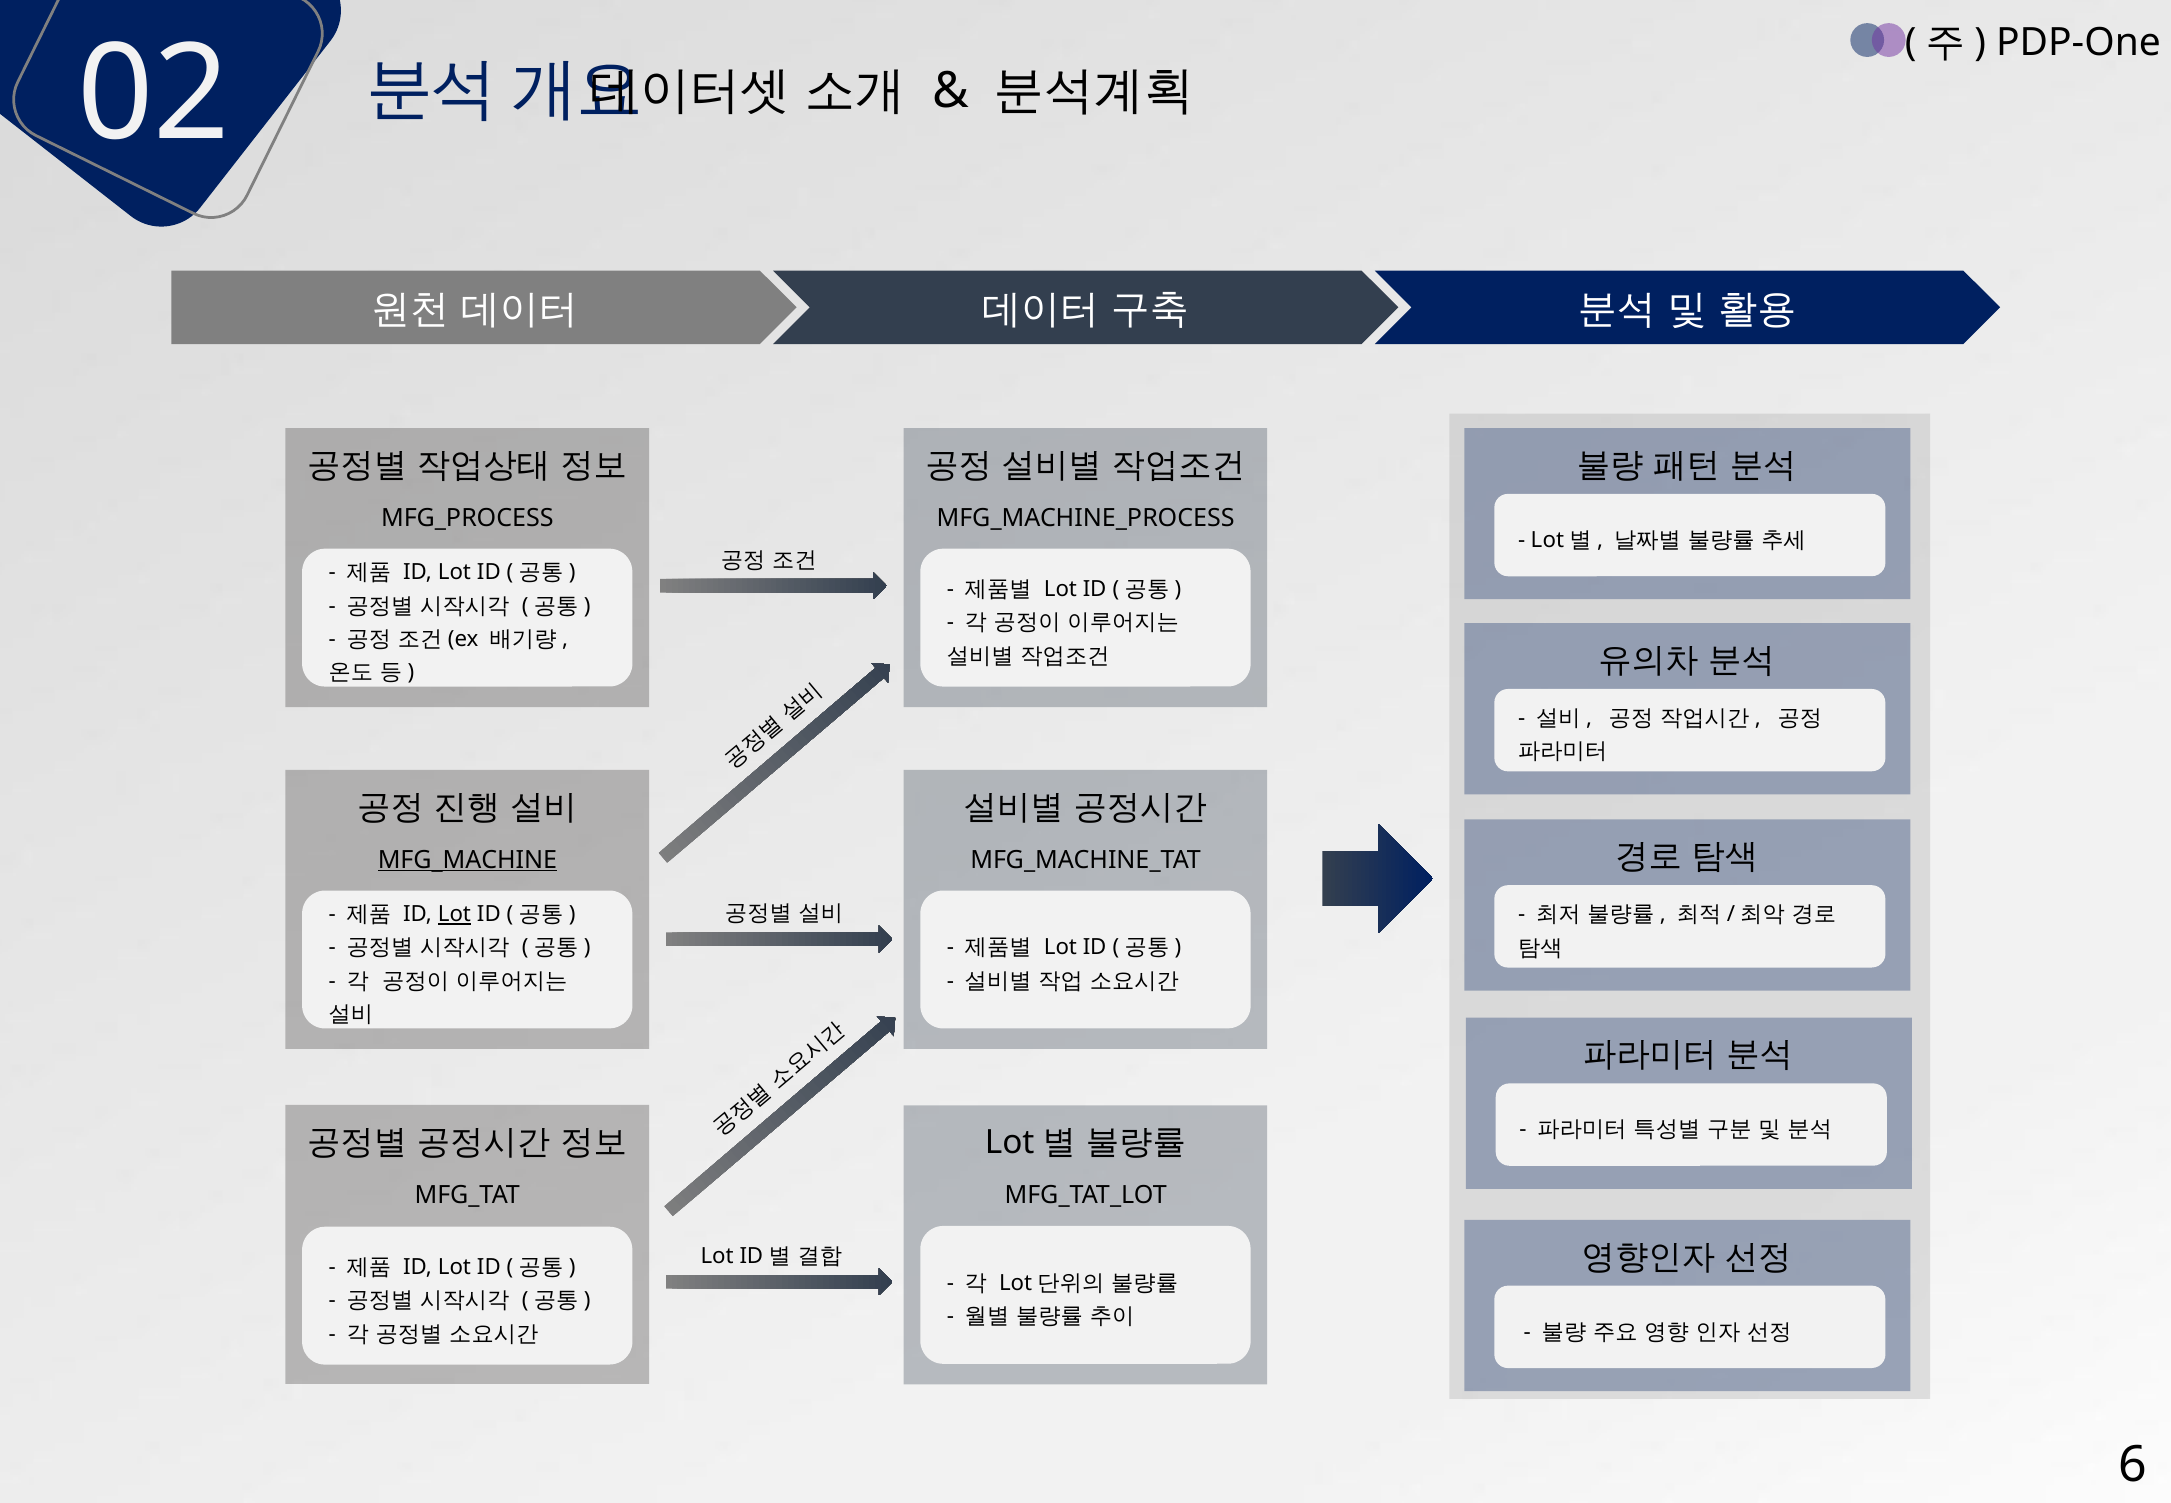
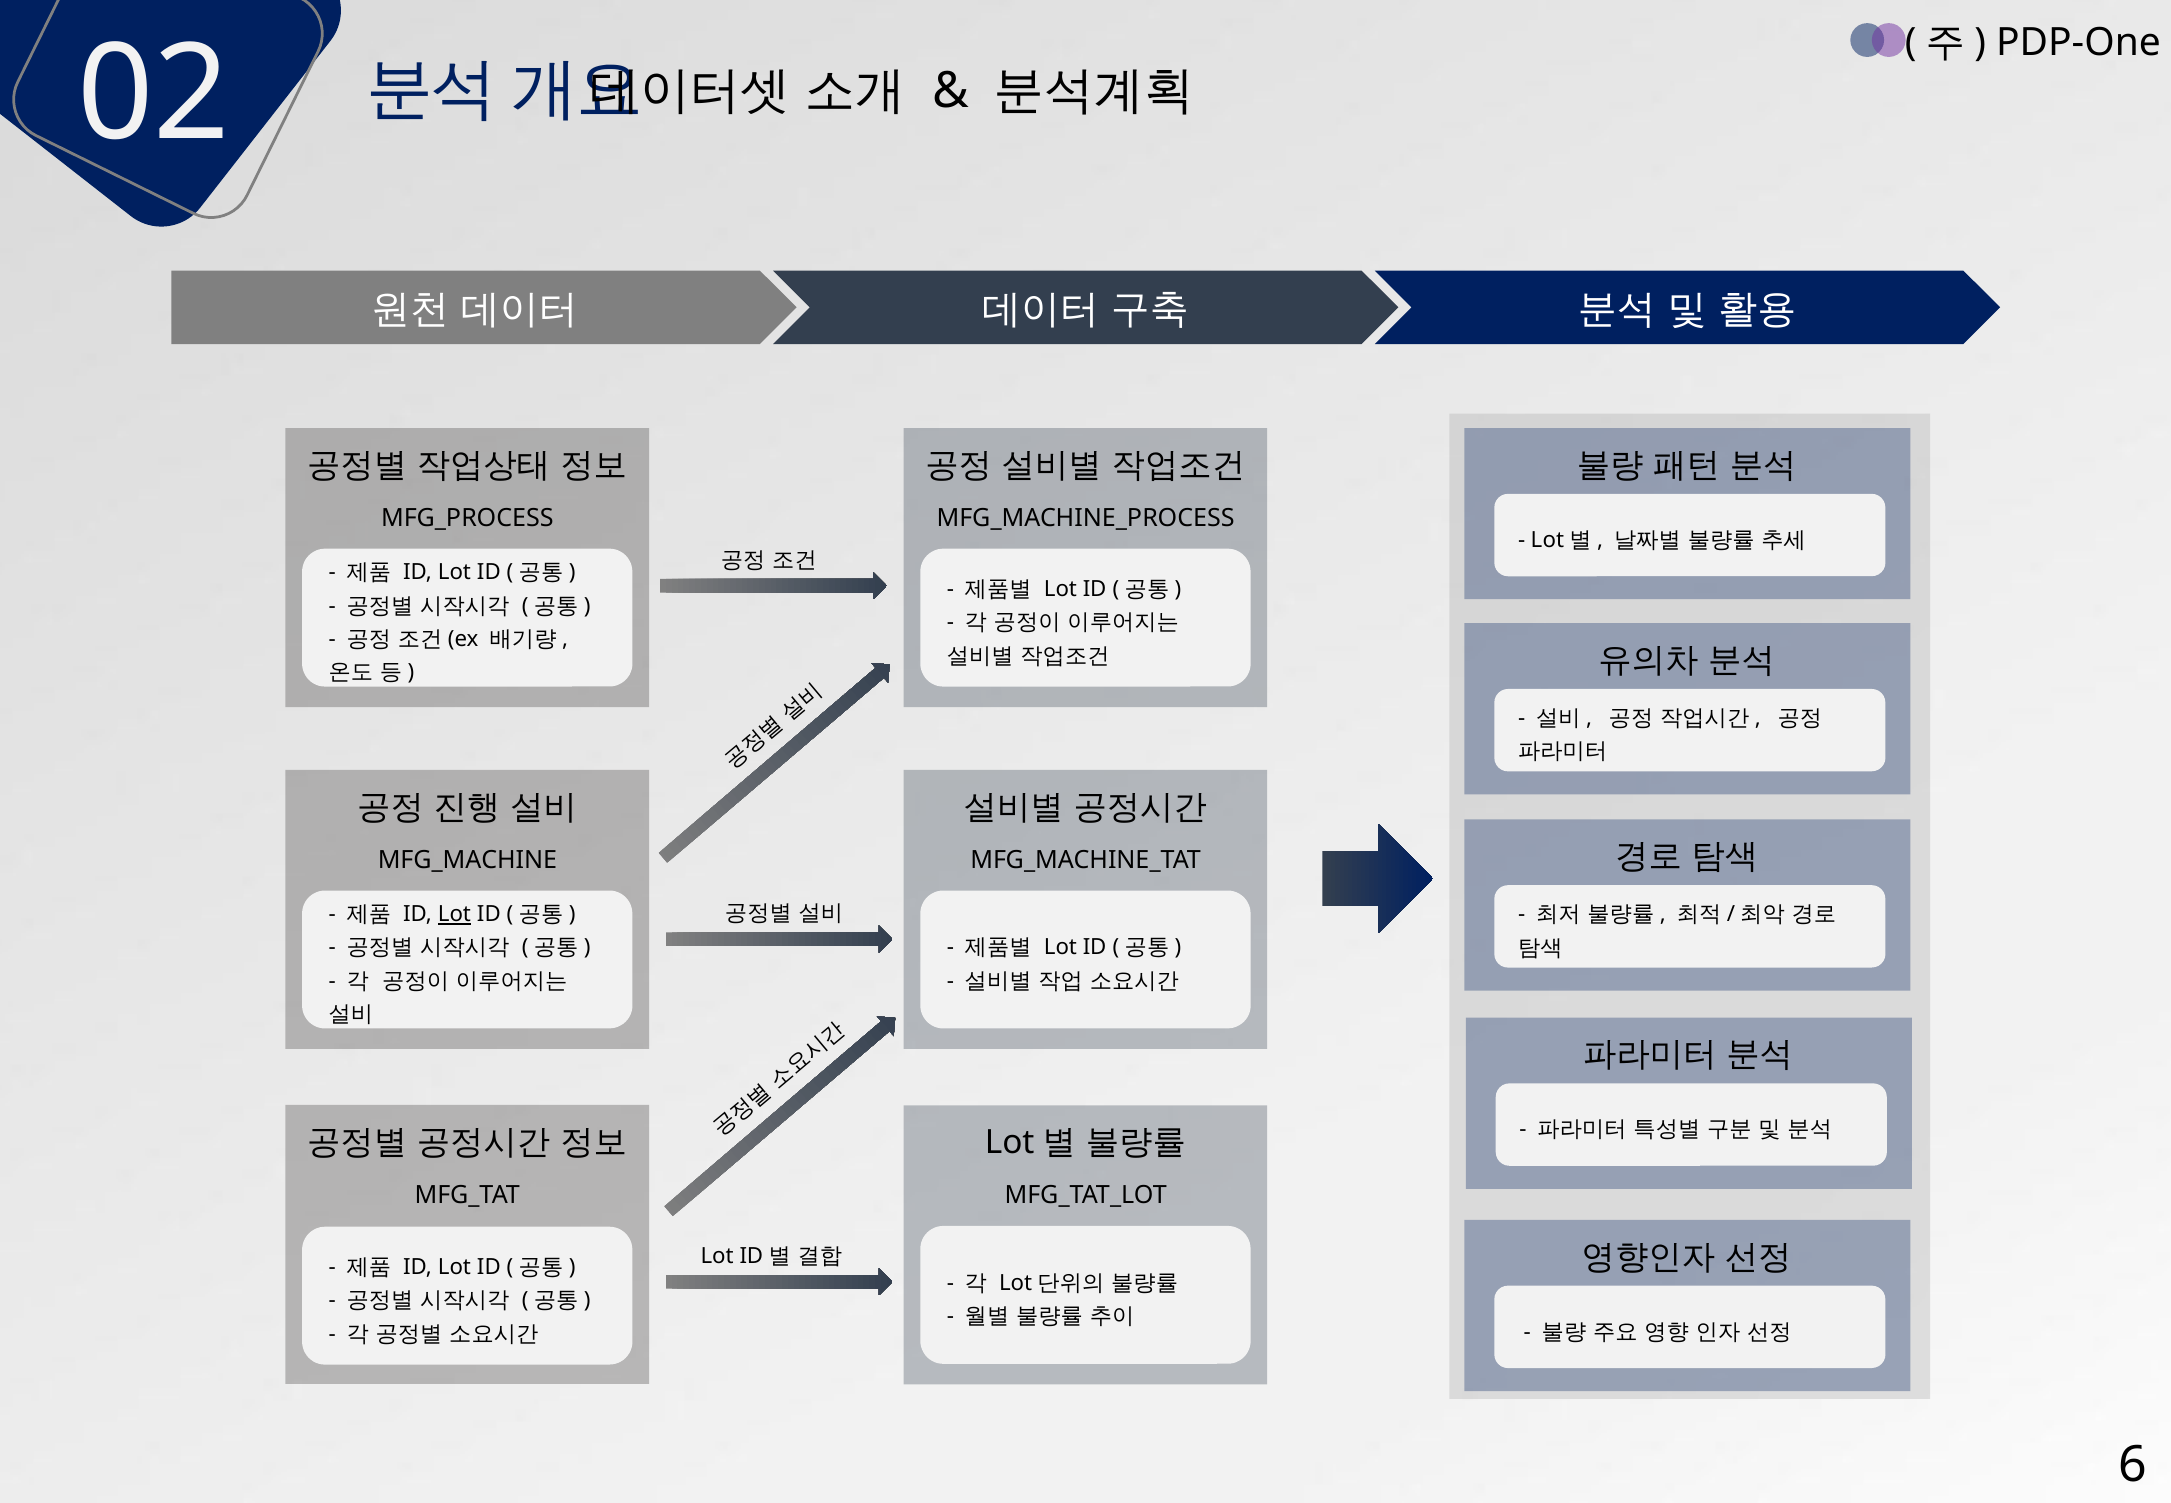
MFG_MACHINE underline: present -> none (467, 860)
